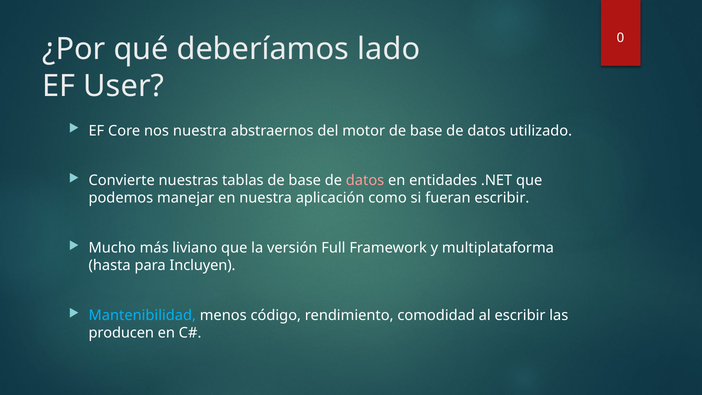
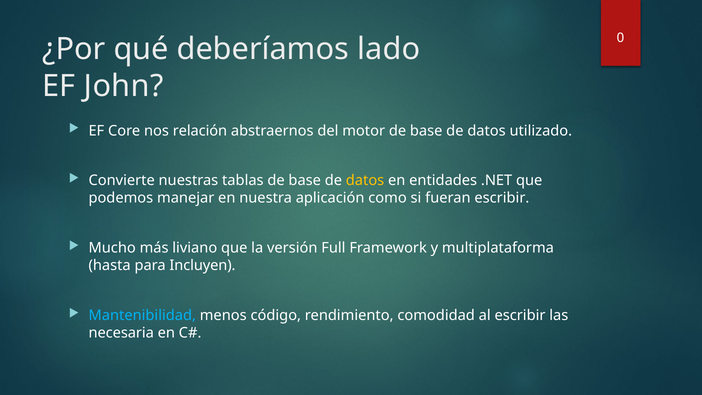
User: User -> John (124, 86)
nos nuestra: nuestra -> relación (200, 131)
datos colour: pink -> yellow (365, 180)
producen: producen -> necesaria (121, 333)
